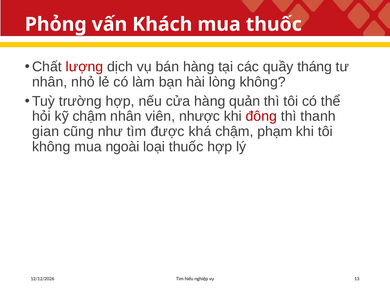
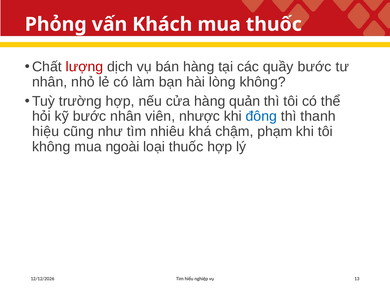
quầy tháng: tháng -> bước (314, 67)
kỹ chậm: chậm -> bước (90, 117)
đông colour: red -> blue (261, 117)
gian: gian -> hiệu (46, 132)
được: được -> nhiêu (168, 132)
